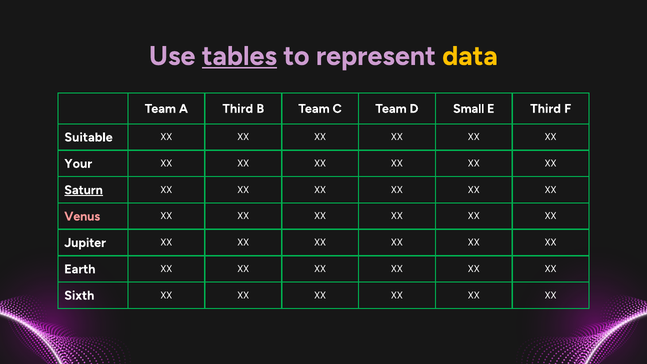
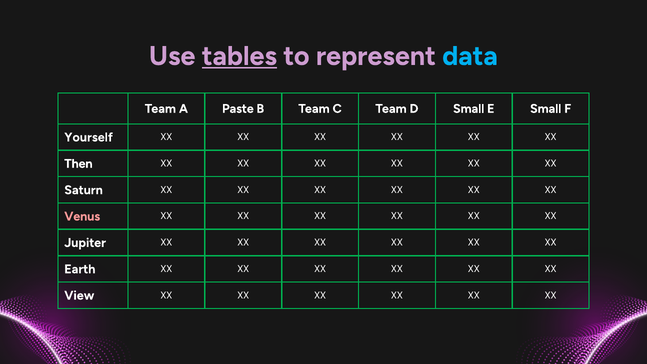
data colour: yellow -> light blue (470, 56)
A Third: Third -> Paste (238, 109)
E Third: Third -> Small (546, 109)
Suitable: Suitable -> Yourself (89, 137)
Your: Your -> Then (78, 164)
Saturn underline: present -> none (84, 190)
Sixth: Sixth -> View (79, 295)
